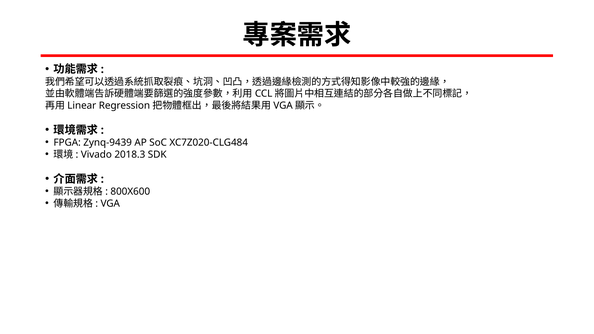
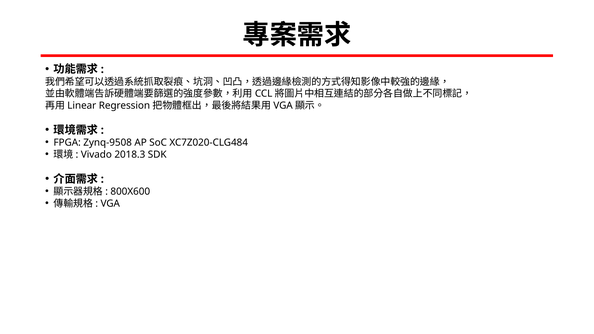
Zynq-9439: Zynq-9439 -> Zynq-9508 (108, 143)
